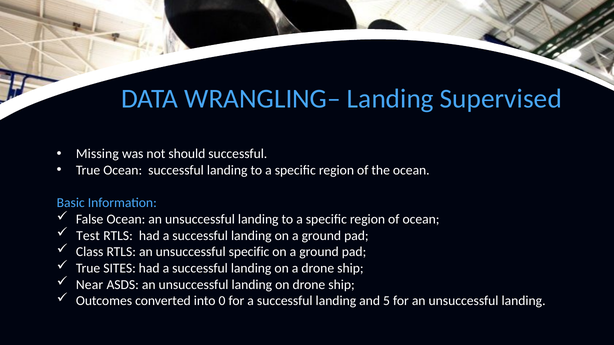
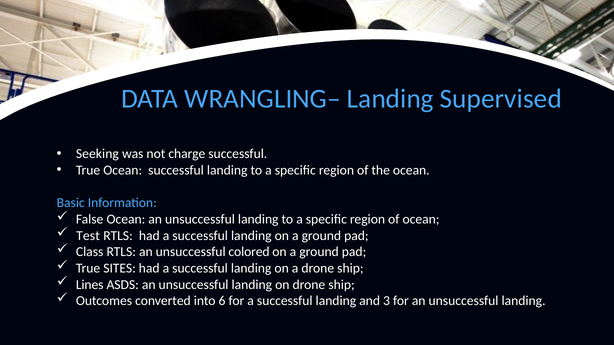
Missing: Missing -> Seeking (97, 154)
should: should -> charge (187, 154)
unsuccessful specific: specific -> colored (249, 252)
Near: Near -> Lines (90, 285)
0: 0 -> 6 (222, 301)
5: 5 -> 3 (387, 301)
